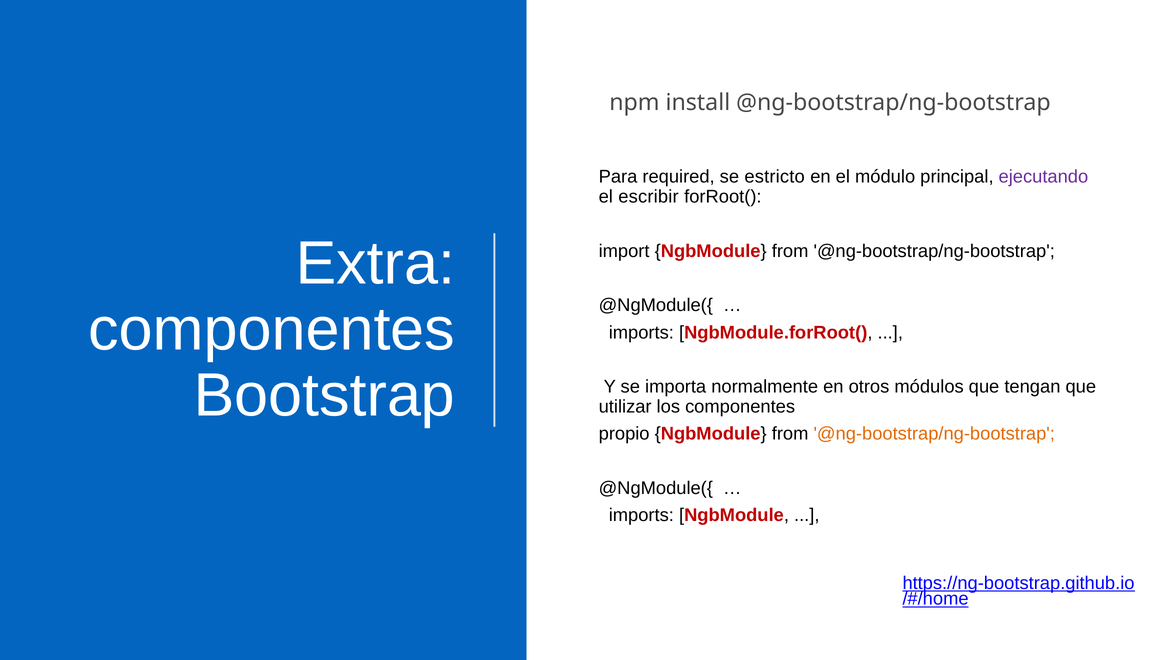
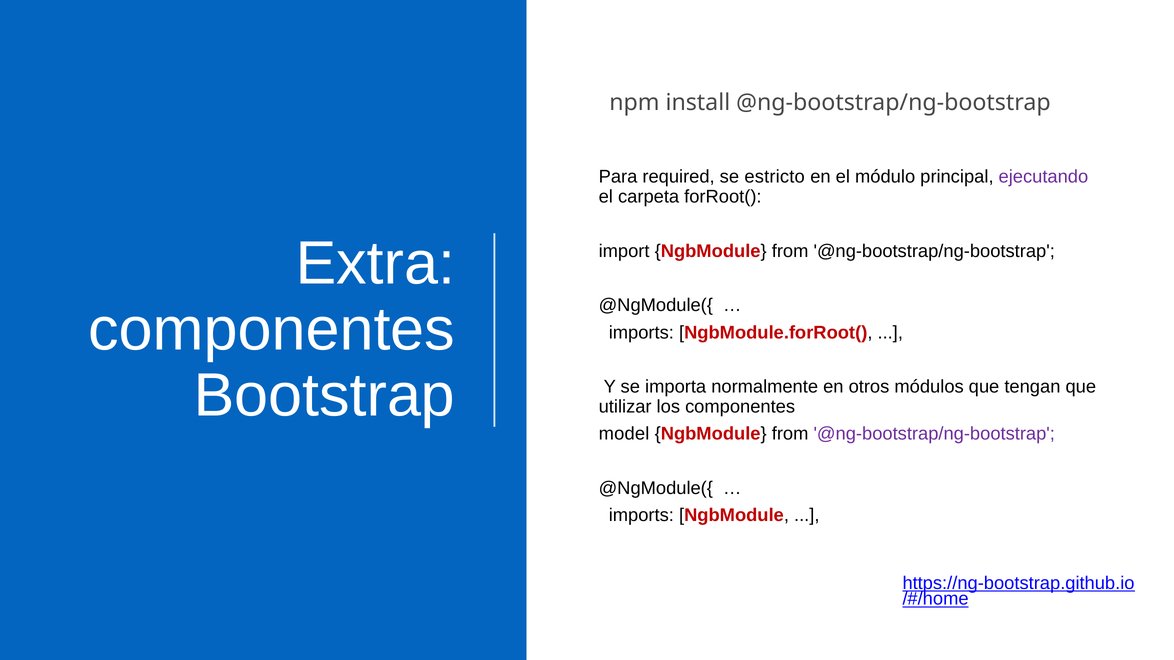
escribir: escribir -> carpeta (649, 197)
propio: propio -> model (624, 434)
@ng-bootstrap/ng-bootstrap colour: orange -> purple (934, 434)
